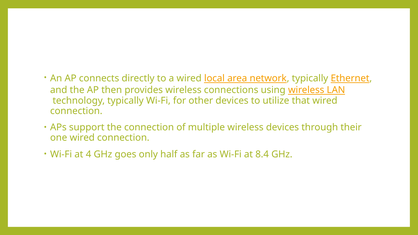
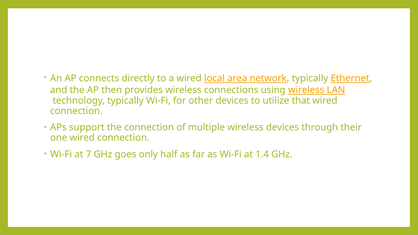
4: 4 -> 7 (89, 154)
8.4: 8.4 -> 1.4 (262, 154)
